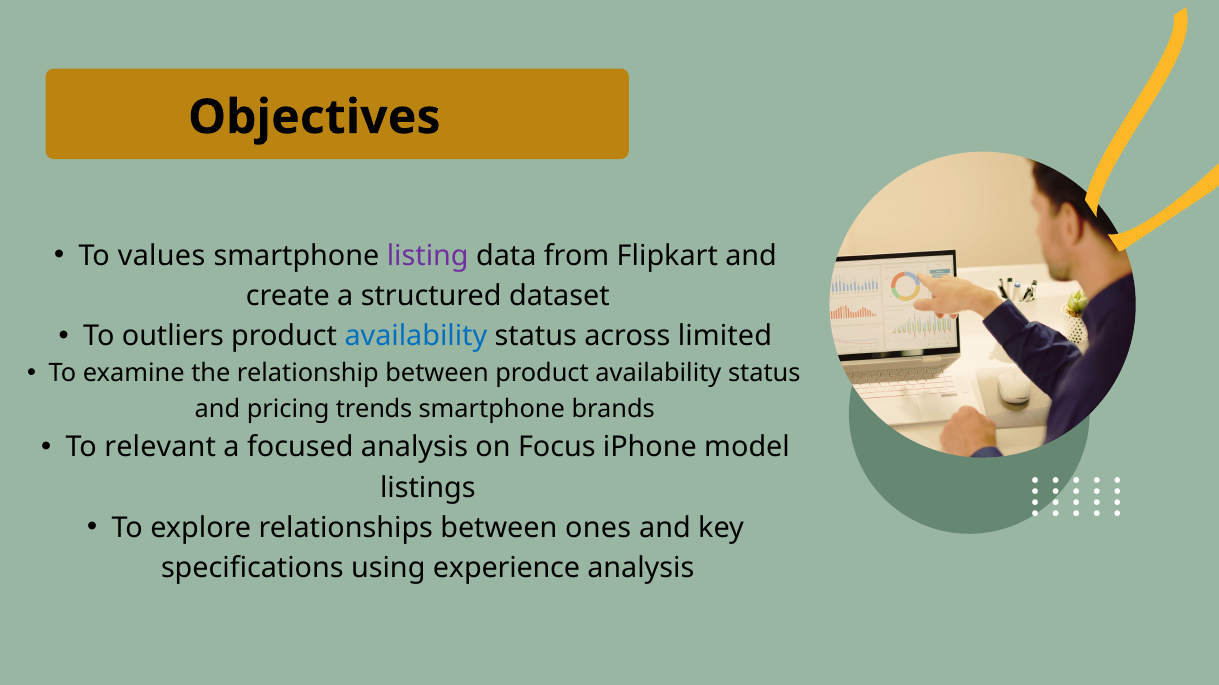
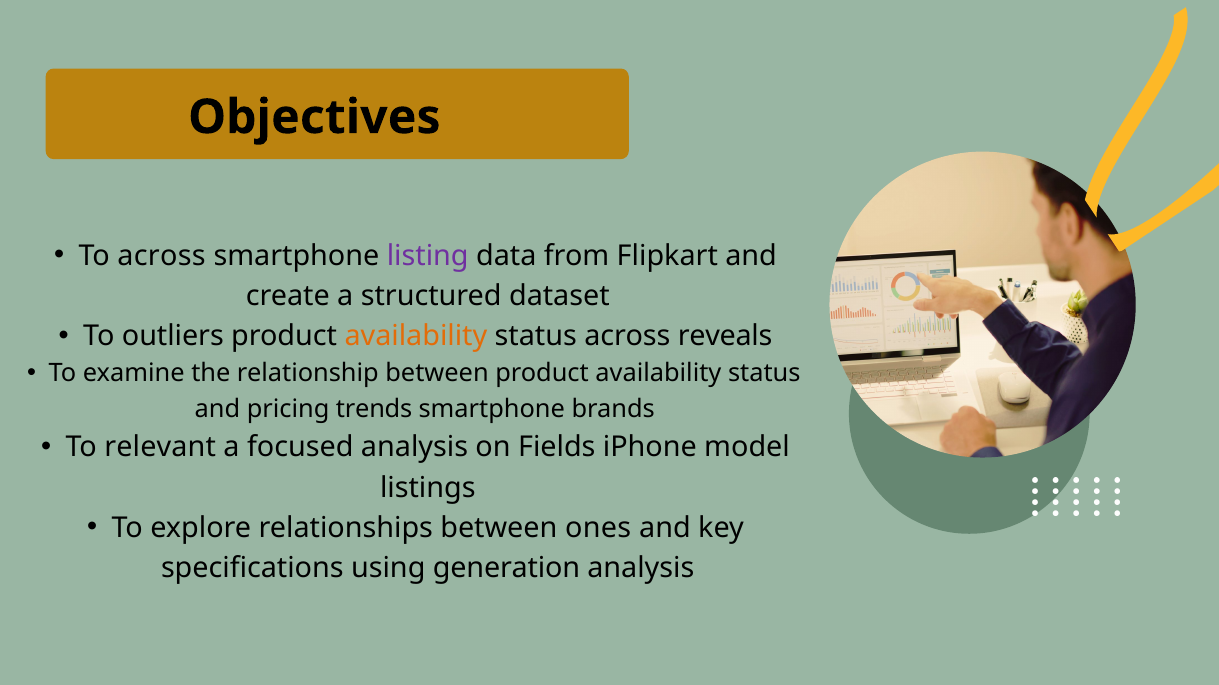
To values: values -> across (162, 256)
availability colour: blue -> orange (416, 337)
limited: limited -> reveals (725, 337)
Focus: Focus -> Fields (557, 448)
experience: experience -> generation (507, 569)
